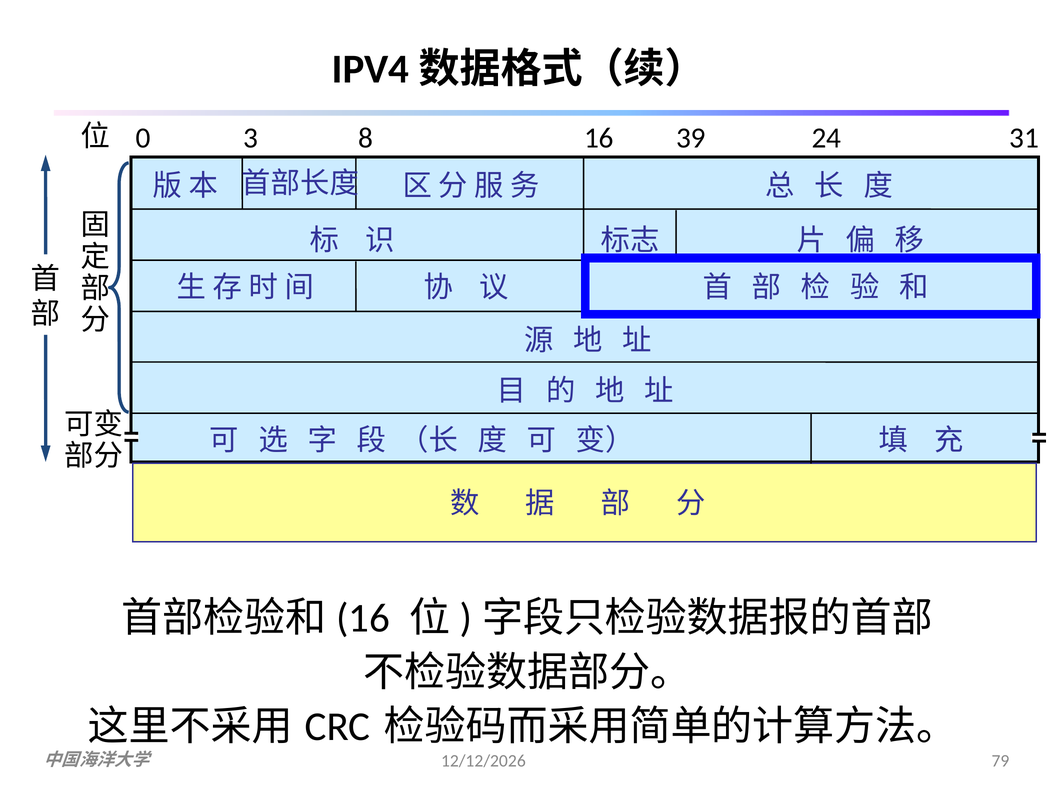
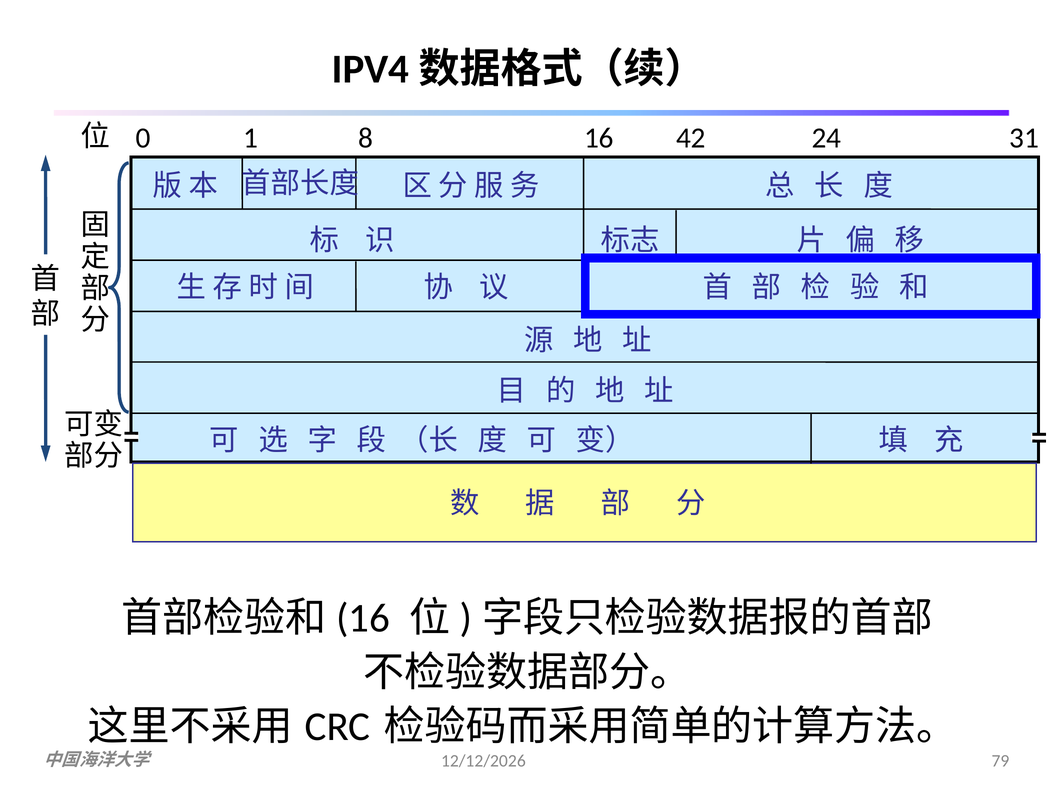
3: 3 -> 1 (251, 138)
39: 39 -> 42 (691, 138)
